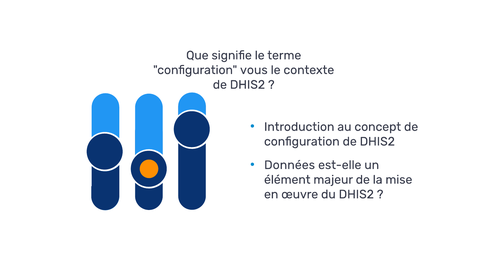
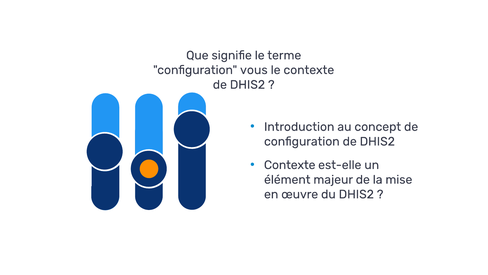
Données: Données -> Contexte (290, 165)
